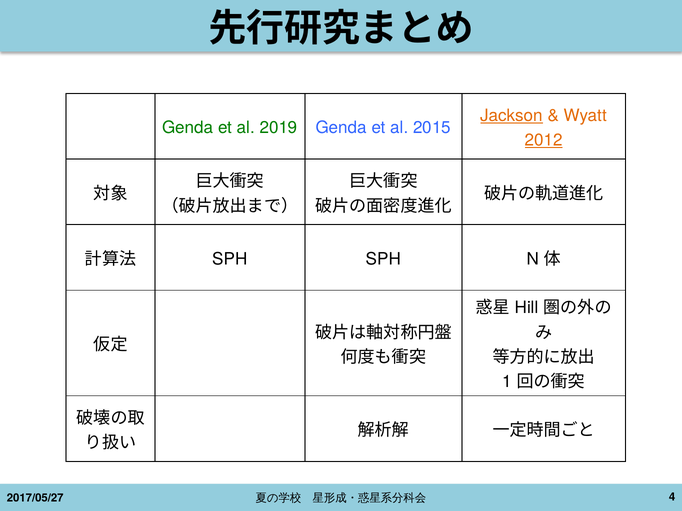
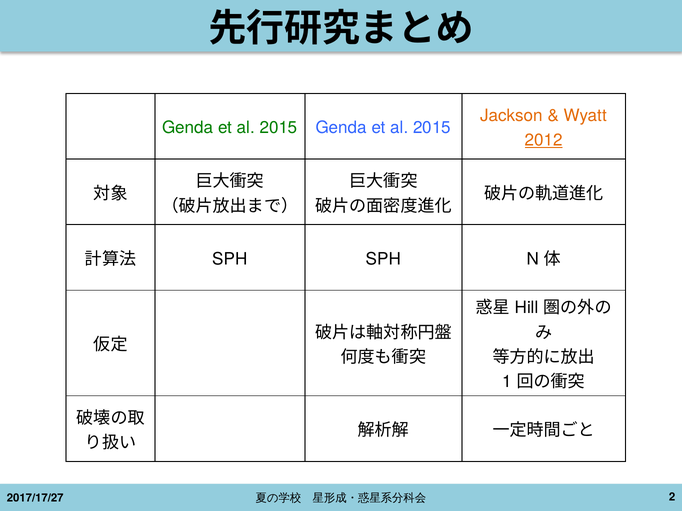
Jackson underline: present -> none (512, 116)
2019: 2019 -> 2015 (279, 128)
4: 4 -> 2 (672, 497)
2017/05/27: 2017/05/27 -> 2017/17/27 (35, 499)
